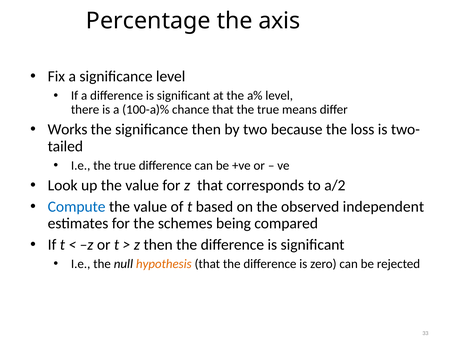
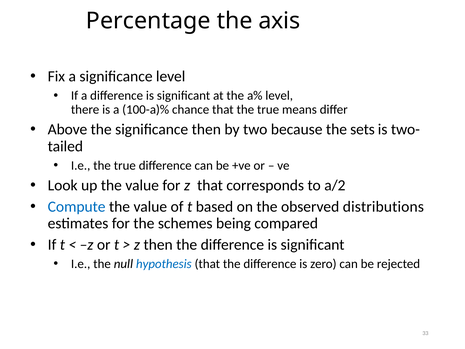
Works: Works -> Above (68, 129)
loss: loss -> sets (362, 129)
independent: independent -> distributions (383, 206)
hypothesis colour: orange -> blue (164, 264)
